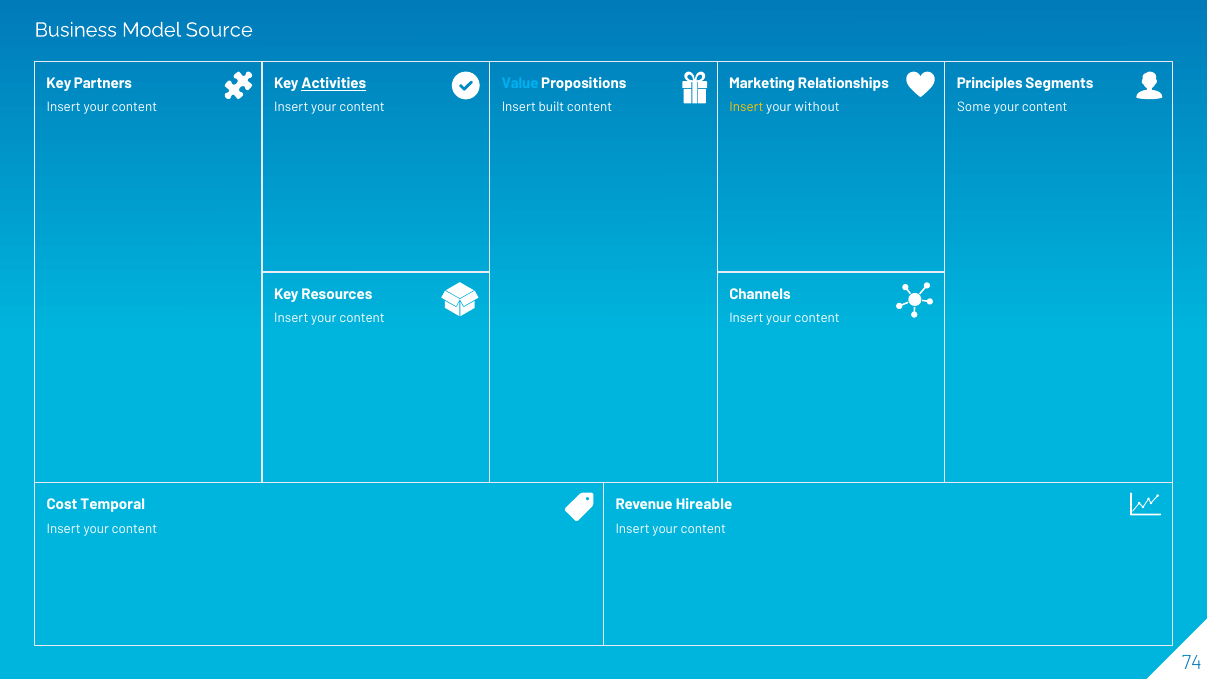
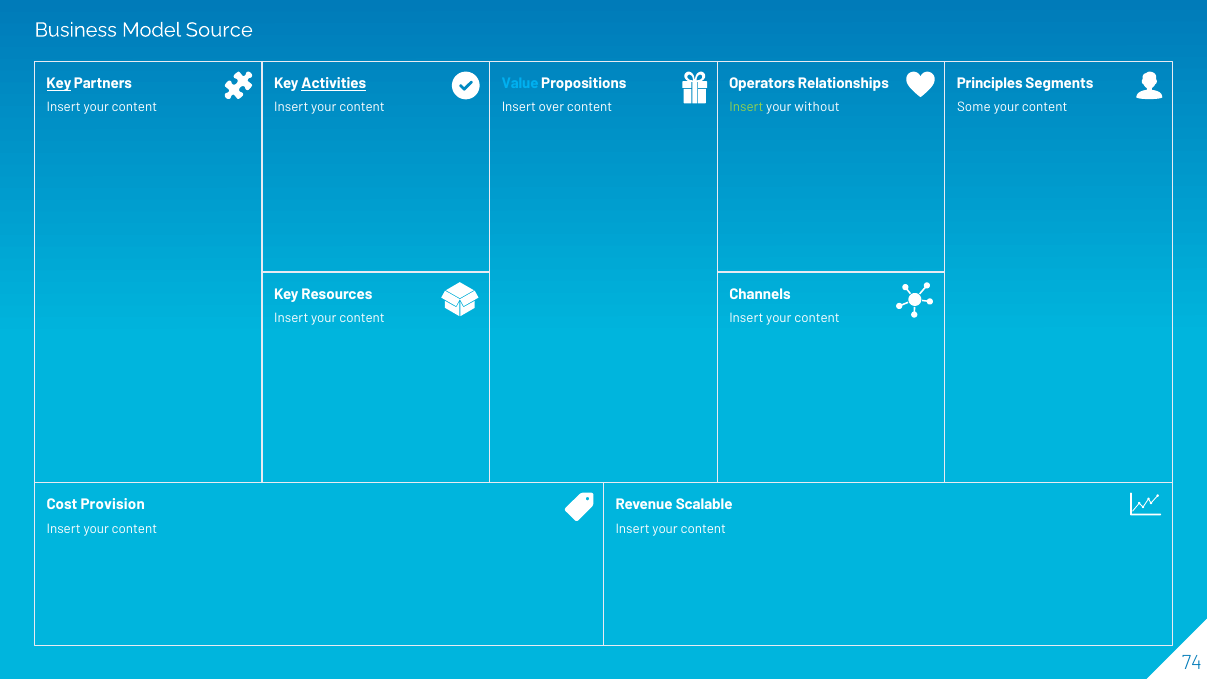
Key underline: none -> present (59, 84)
Marketing: Marketing -> Operators (762, 84)
built: built -> over (551, 108)
Insert colour: yellow -> light green (746, 108)
Temporal: Temporal -> Provision (113, 505)
Hireable: Hireable -> Scalable (704, 505)
